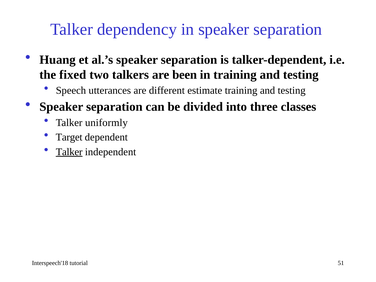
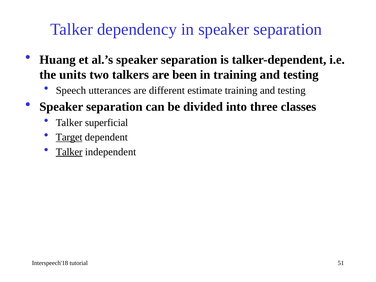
fixed: fixed -> units (73, 75)
uniformly: uniformly -> superficial (107, 123)
Target underline: none -> present (69, 137)
